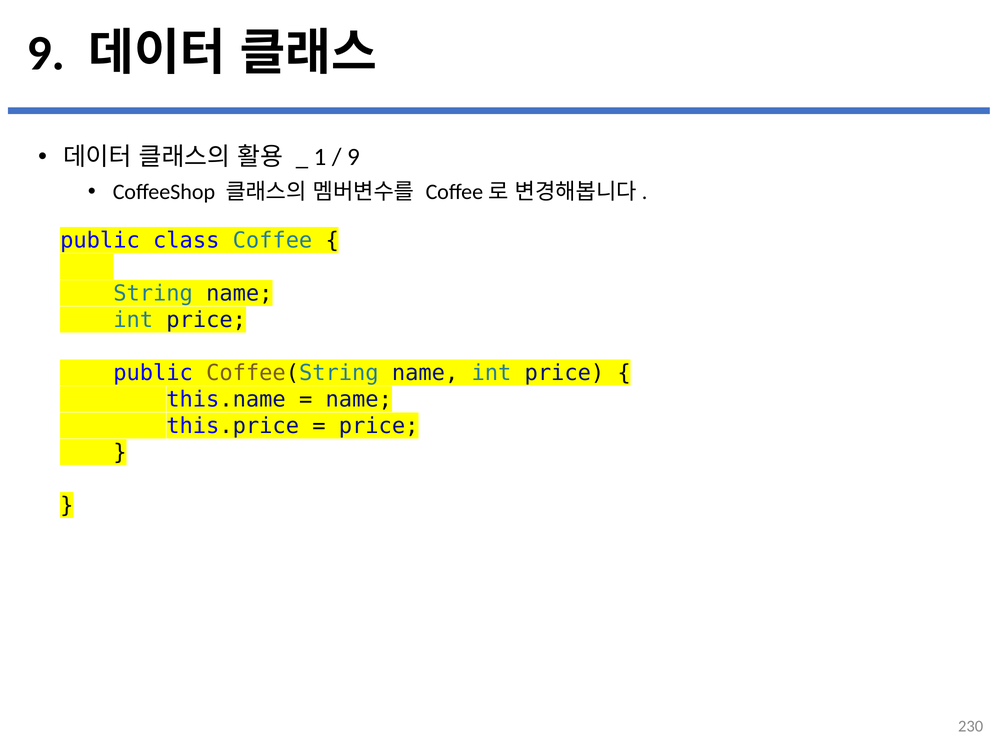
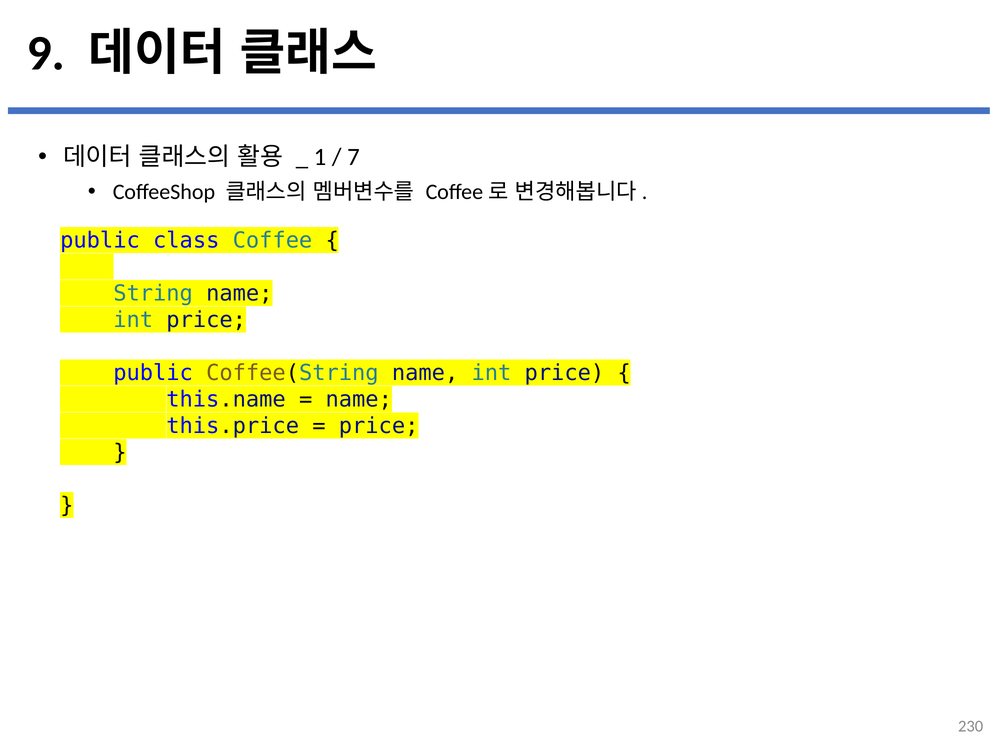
9: 9 -> 7 (353, 157)
